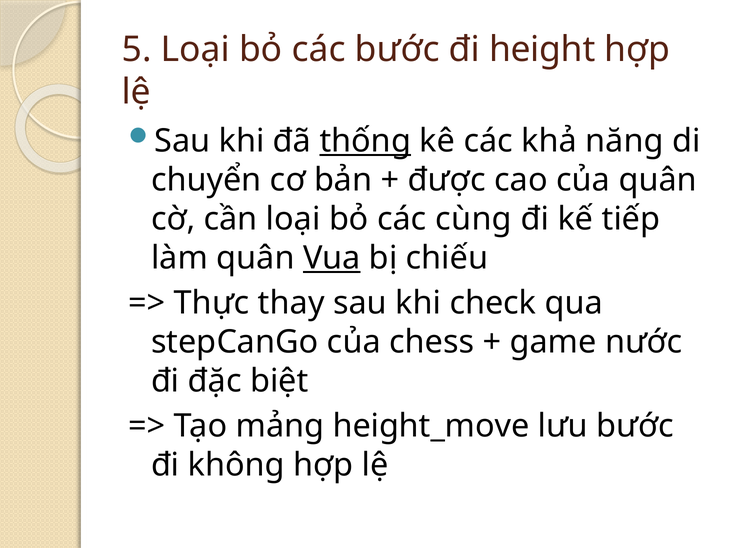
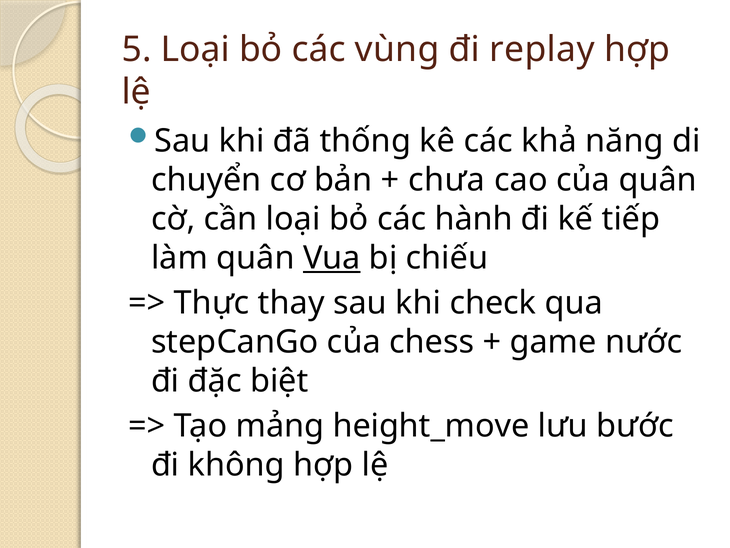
các bước: bước -> vùng (397, 49)
height: height -> replay (542, 49)
thống underline: present -> none (365, 141)
được: được -> chưa (447, 180)
cùng: cùng -> hành (474, 219)
